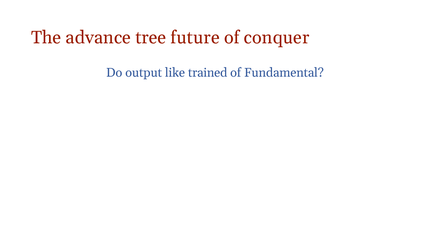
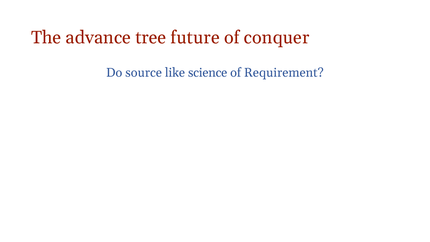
output: output -> source (144, 73)
trained: trained -> science (208, 73)
Fundamental: Fundamental -> Requirement (284, 73)
